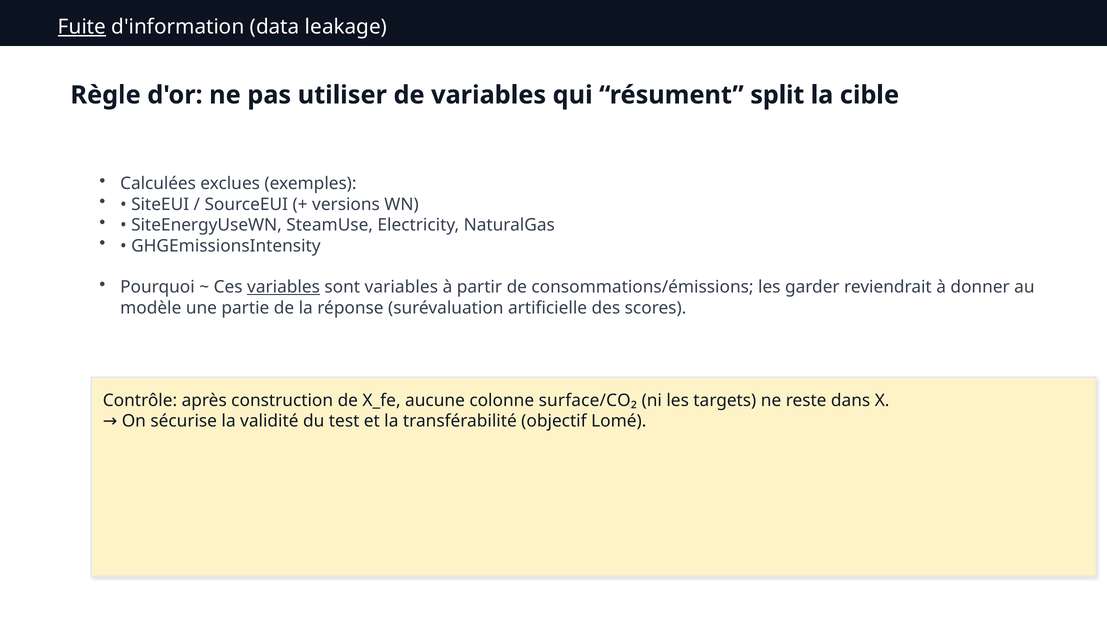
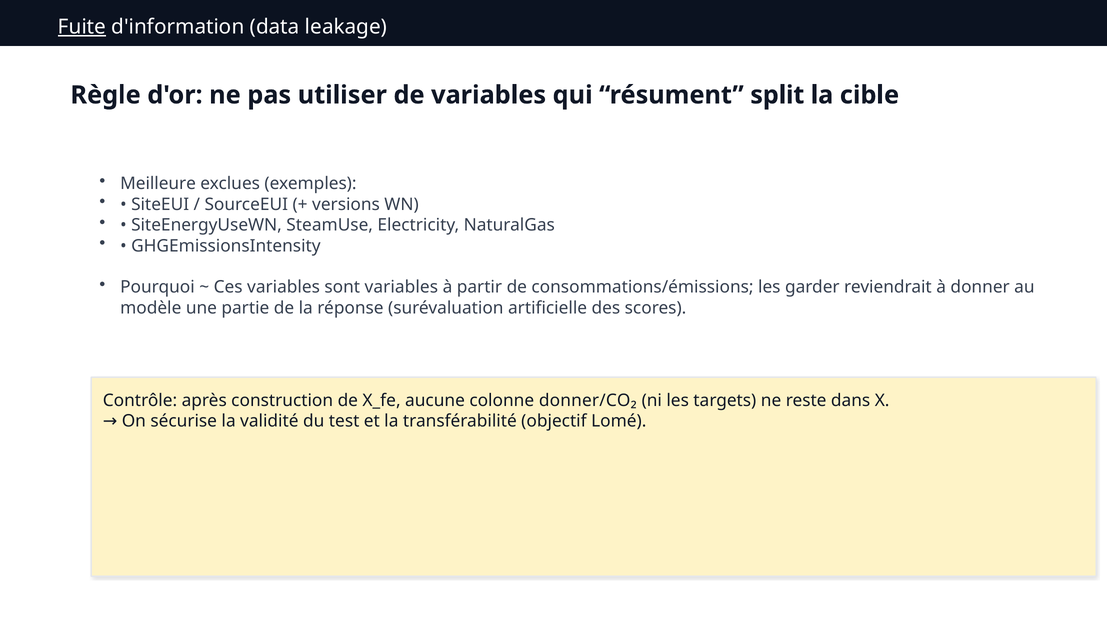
Calculées: Calculées -> Meilleure (158, 184)
variables underline: present -> none (284, 288)
surface/CO₂: surface/CO₂ -> donner/CO₂ (588, 401)
